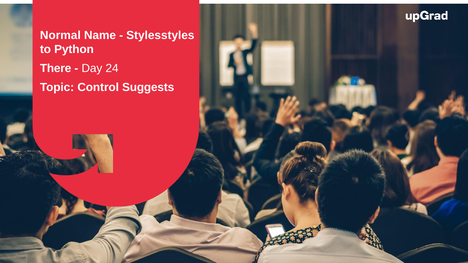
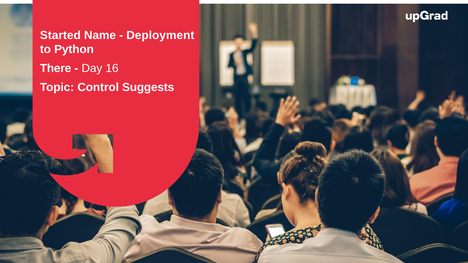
Normal: Normal -> Started (60, 35)
Stylesstyles: Stylesstyles -> Deployment (160, 35)
24: 24 -> 16 (112, 69)
